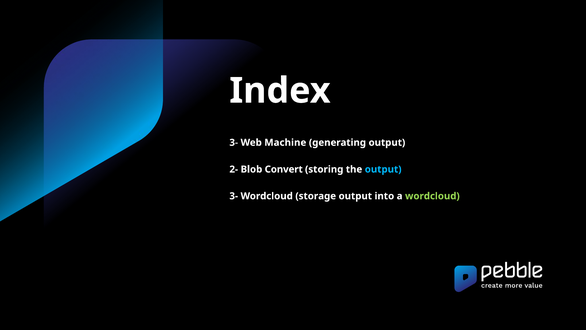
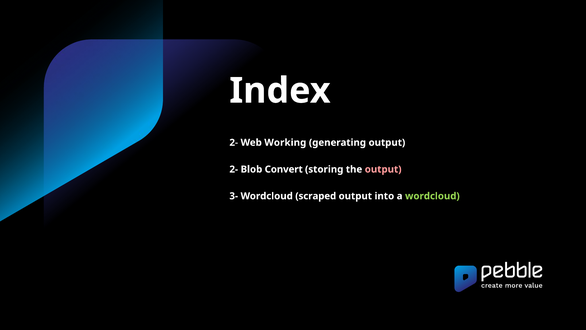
3-: 3- -> 2- (234, 142)
Machine: Machine -> Working (285, 142)
output colour: light blue -> pink (383, 169)
storage: storage -> scraped (316, 196)
